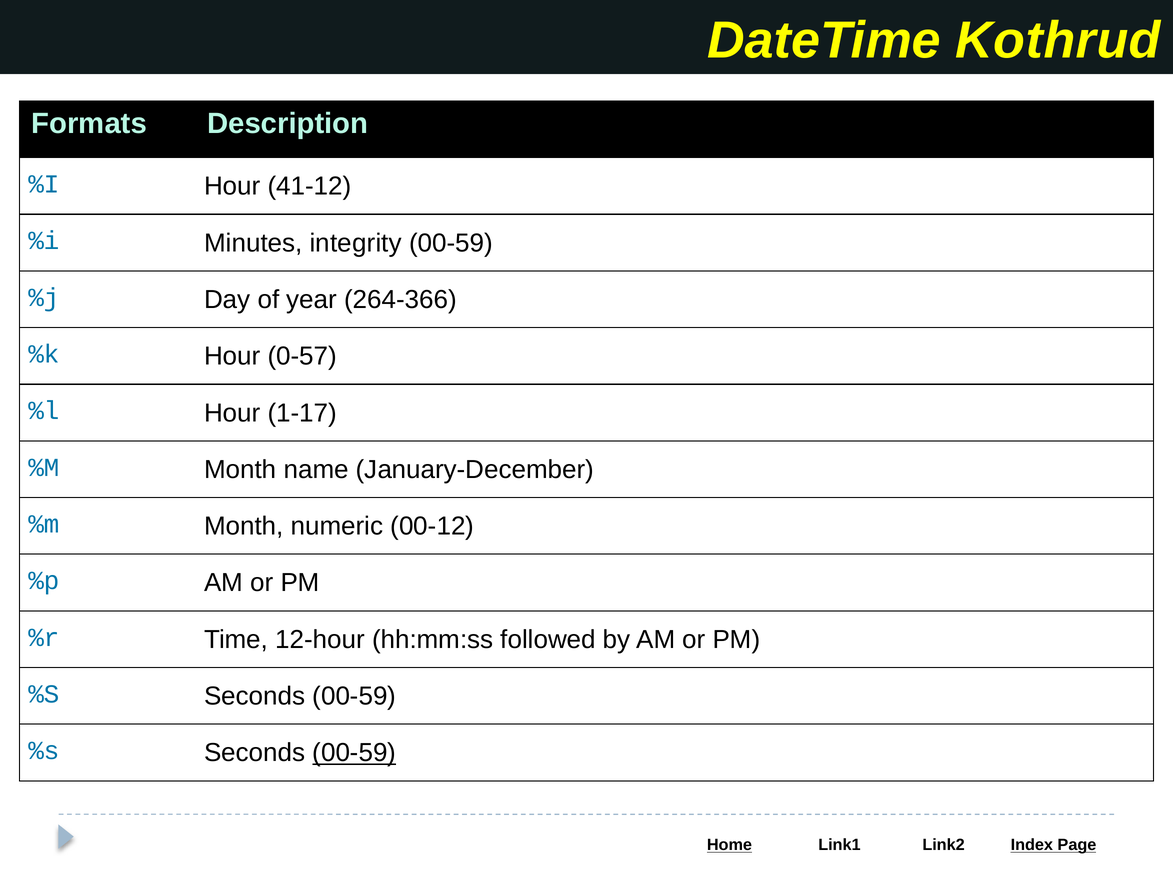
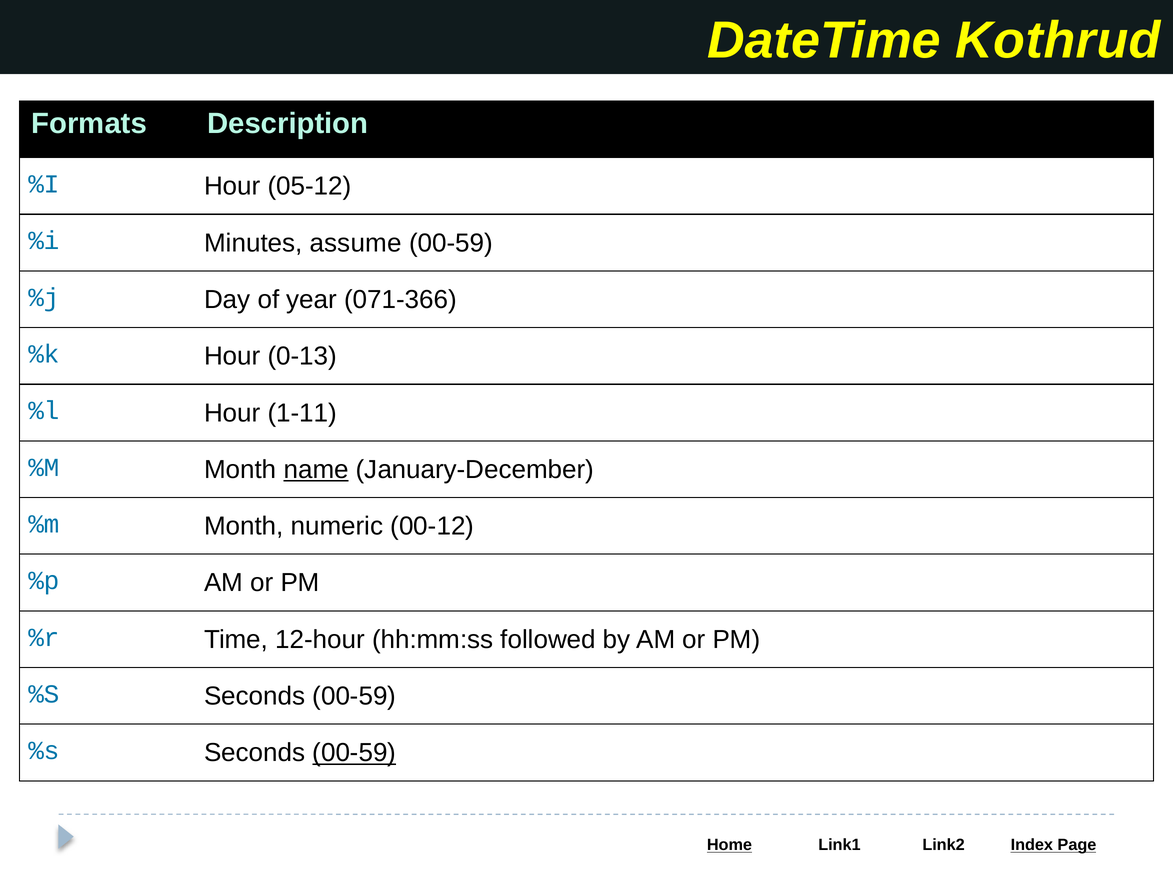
41-12: 41-12 -> 05-12 (310, 186)
integrity: integrity -> assume (356, 243)
264-366: 264-366 -> 071-366 (401, 300)
0-57: 0-57 -> 0-13 (302, 357)
1-17: 1-17 -> 1-11 (302, 413)
name underline: none -> present (316, 470)
